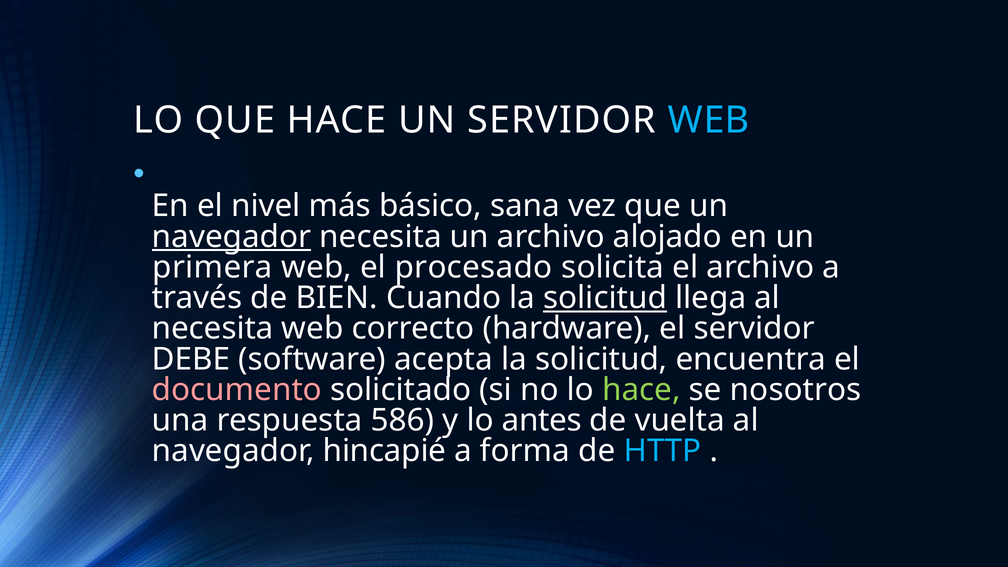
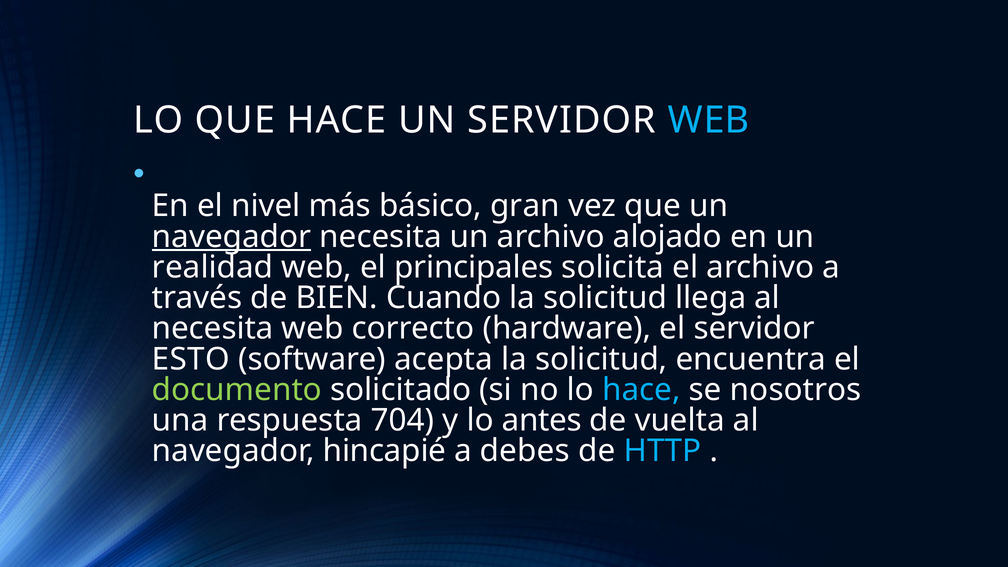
sana: sana -> gran (525, 206)
primera: primera -> realidad (213, 267)
procesado: procesado -> principales (474, 267)
solicitud underline: present -> none (605, 298)
DEBE: DEBE -> ESTO (191, 359)
documento colour: pink -> light green (237, 390)
hace colour: light green -> light blue (641, 390)
586: 586 -> 704 (402, 421)
forma: forma -> debes (525, 451)
